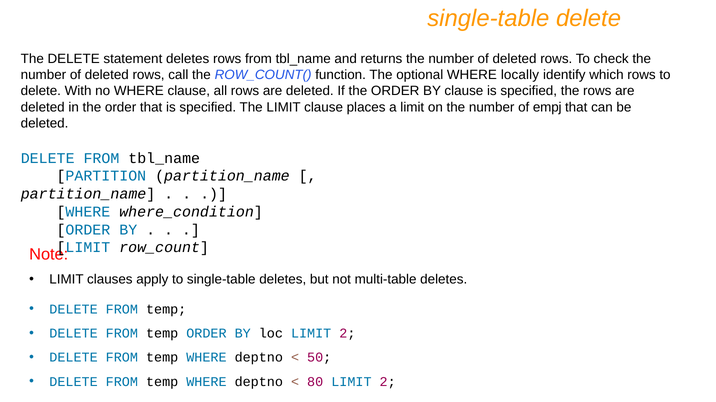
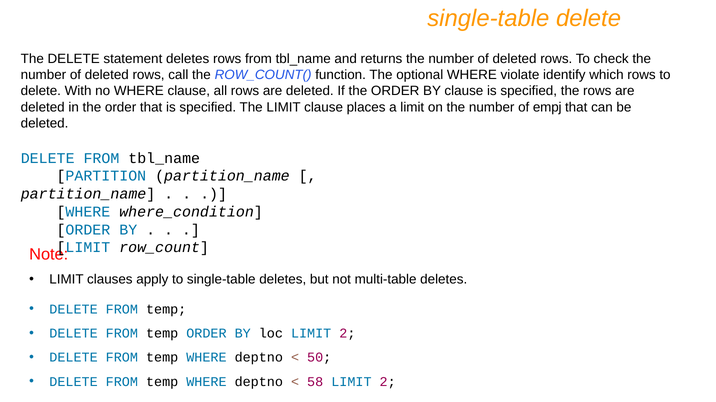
locally: locally -> violate (520, 75)
80: 80 -> 58 (315, 382)
